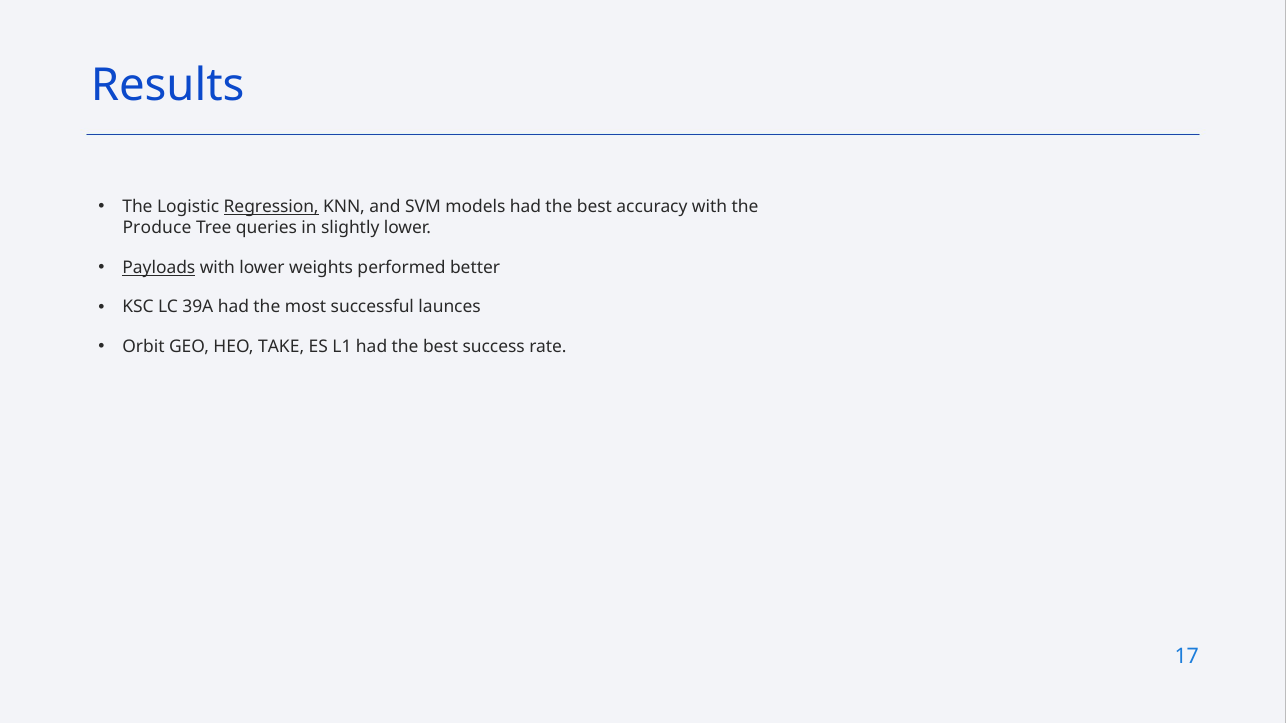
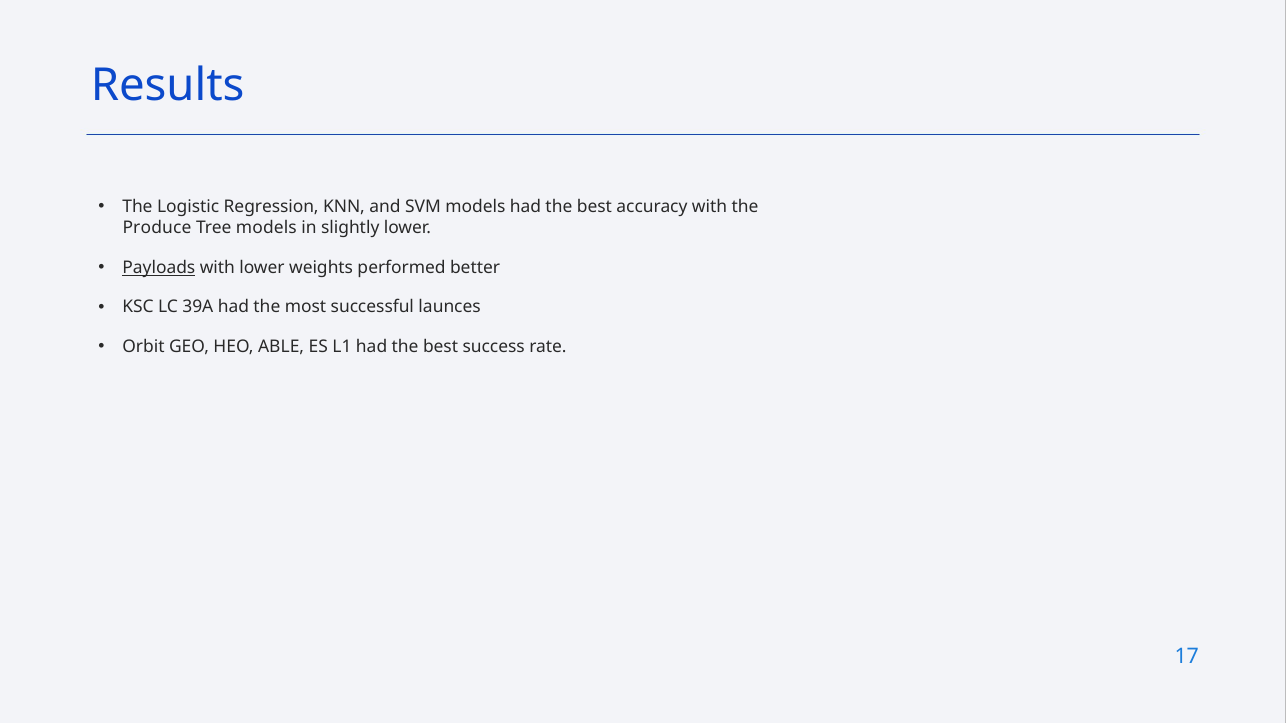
Regression underline: present -> none (271, 207)
Tree queries: queries -> models (266, 228)
TAKE: TAKE -> ABLE (281, 347)
